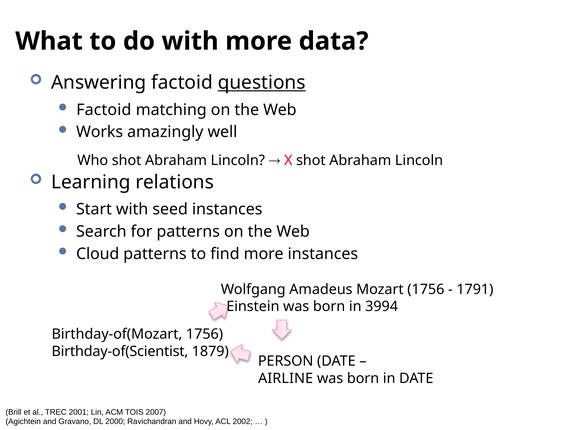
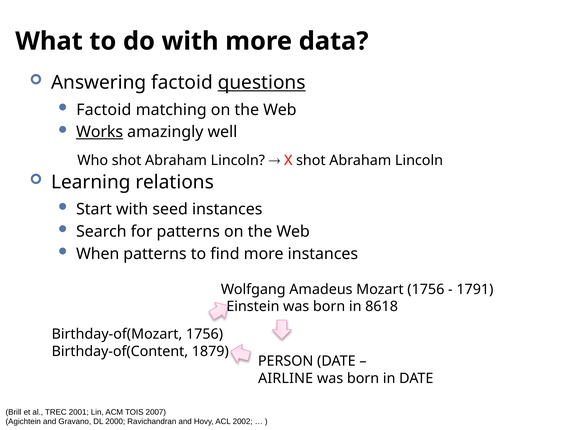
Works underline: none -> present (100, 132)
Cloud: Cloud -> When (98, 254)
3994: 3994 -> 8618 (382, 306)
Birthday-of(Scientist: Birthday-of(Scientist -> Birthday-of(Content (120, 351)
